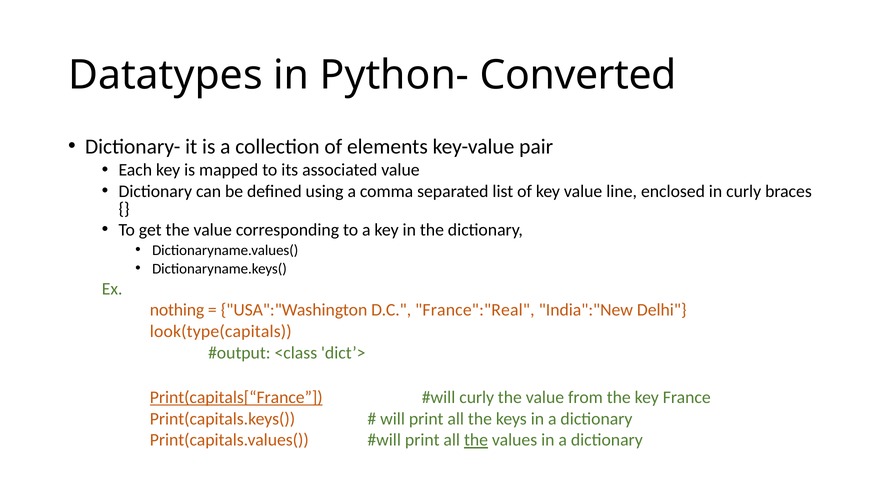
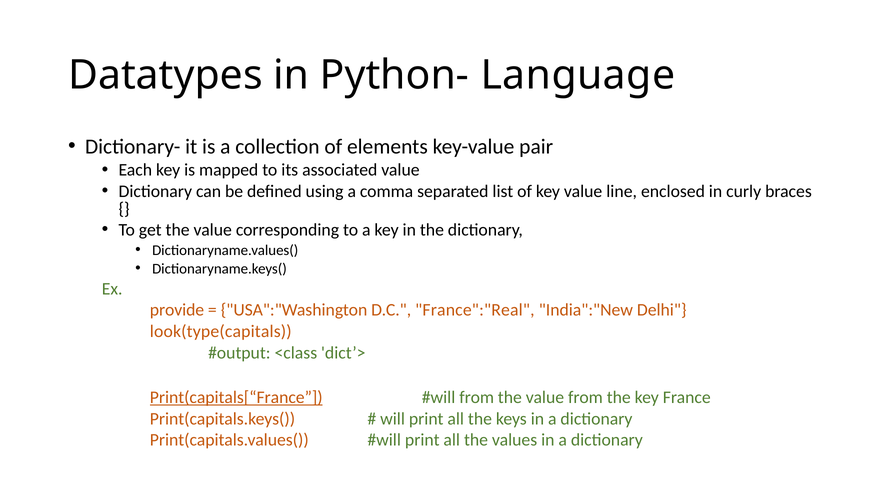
Converted: Converted -> Language (578, 75)
nothing: nothing -> provide (177, 310)
curly: curly -> from (477, 398)
the underline: present -> none (476, 441)
